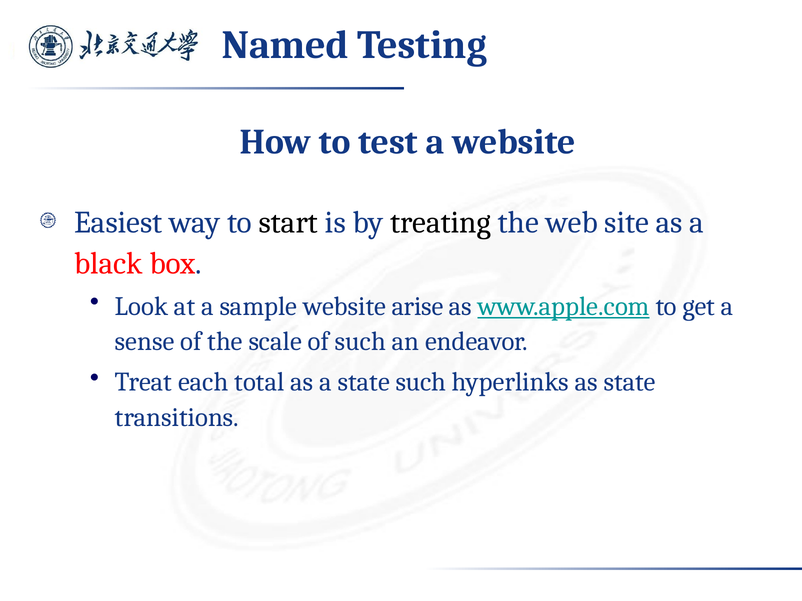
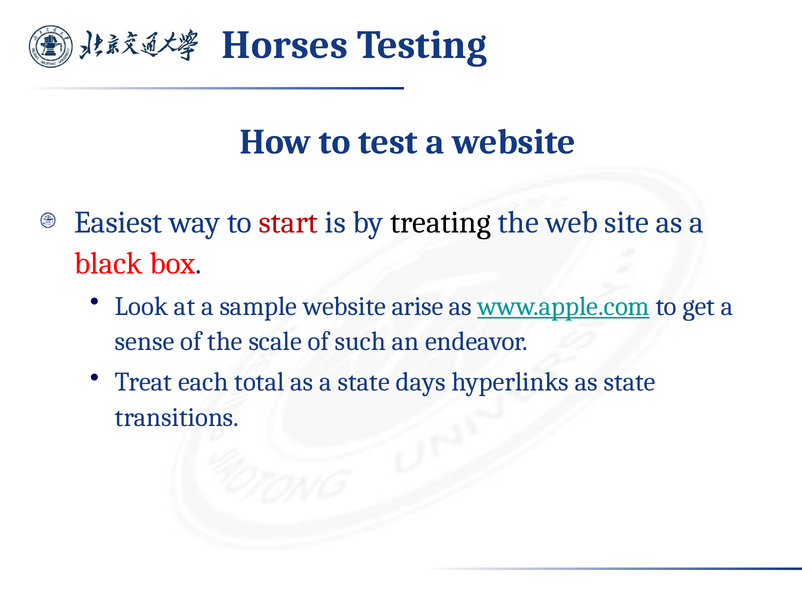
Named: Named -> Horses (285, 45)
start colour: black -> red (288, 222)
state such: such -> days (421, 382)
